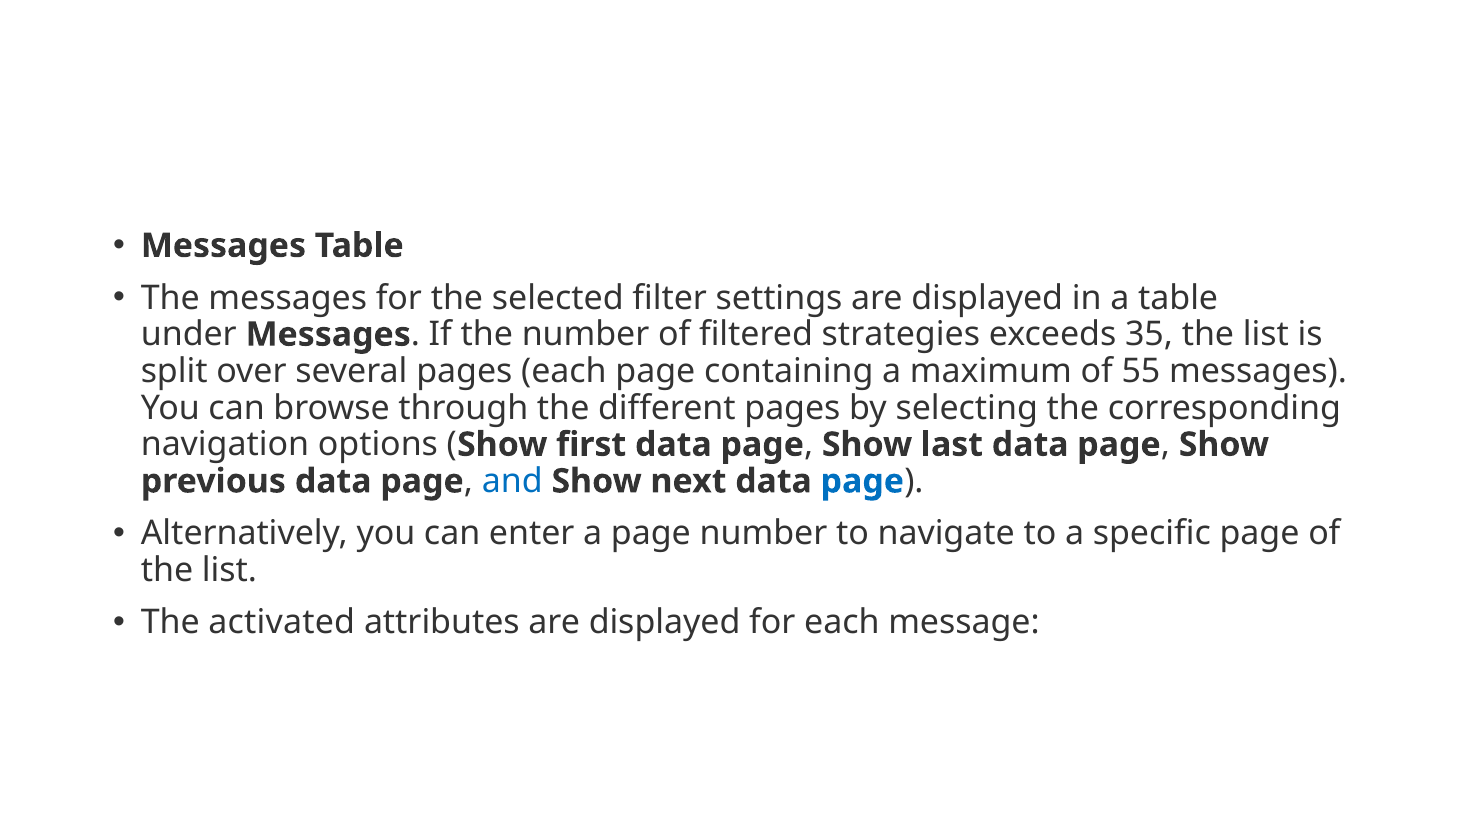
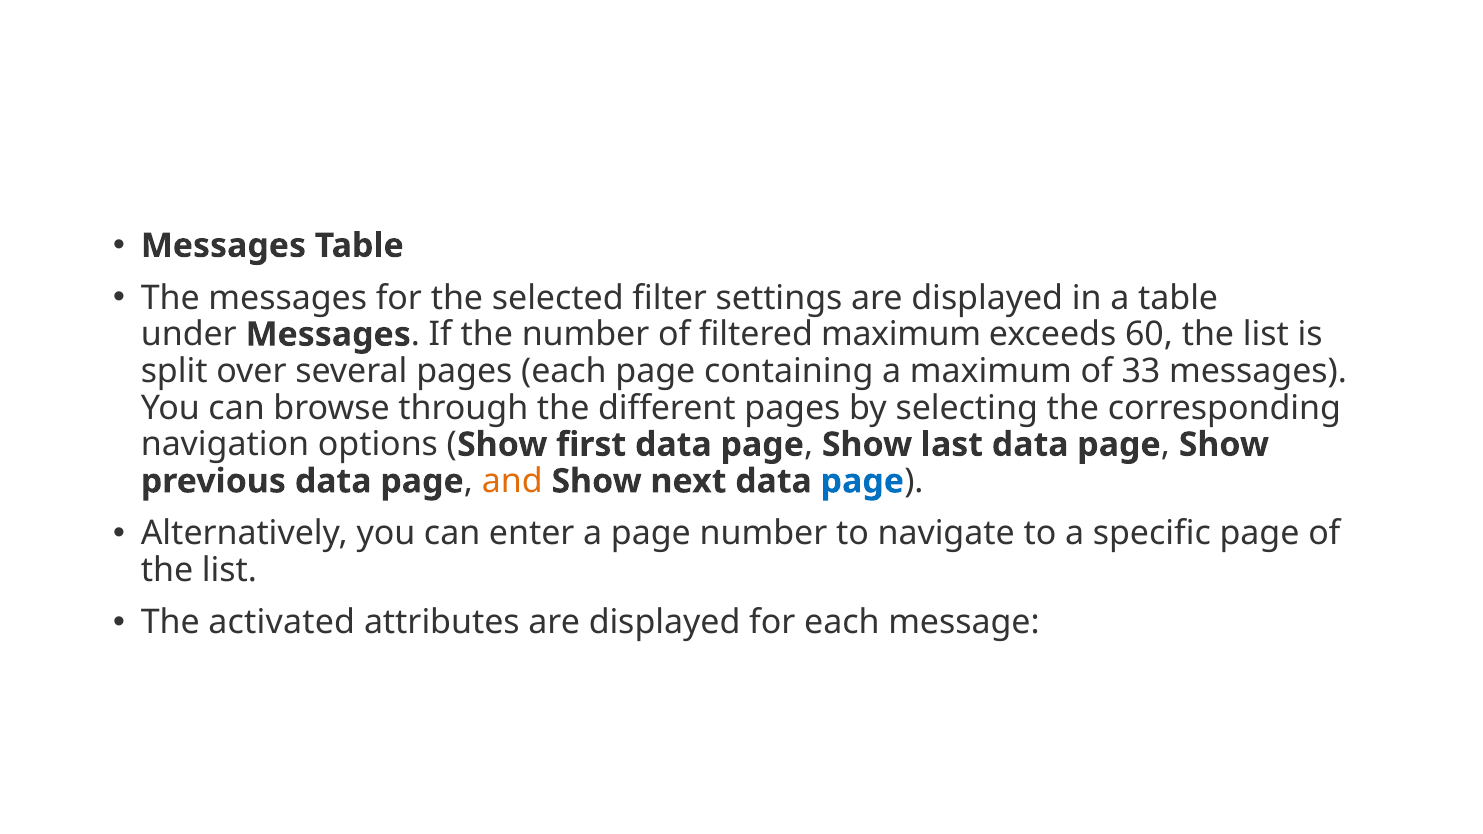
filtered strategies: strategies -> maximum (901, 335)
35: 35 -> 60 (1149, 335)
55: 55 -> 33 (1141, 371)
and colour: blue -> orange (512, 481)
